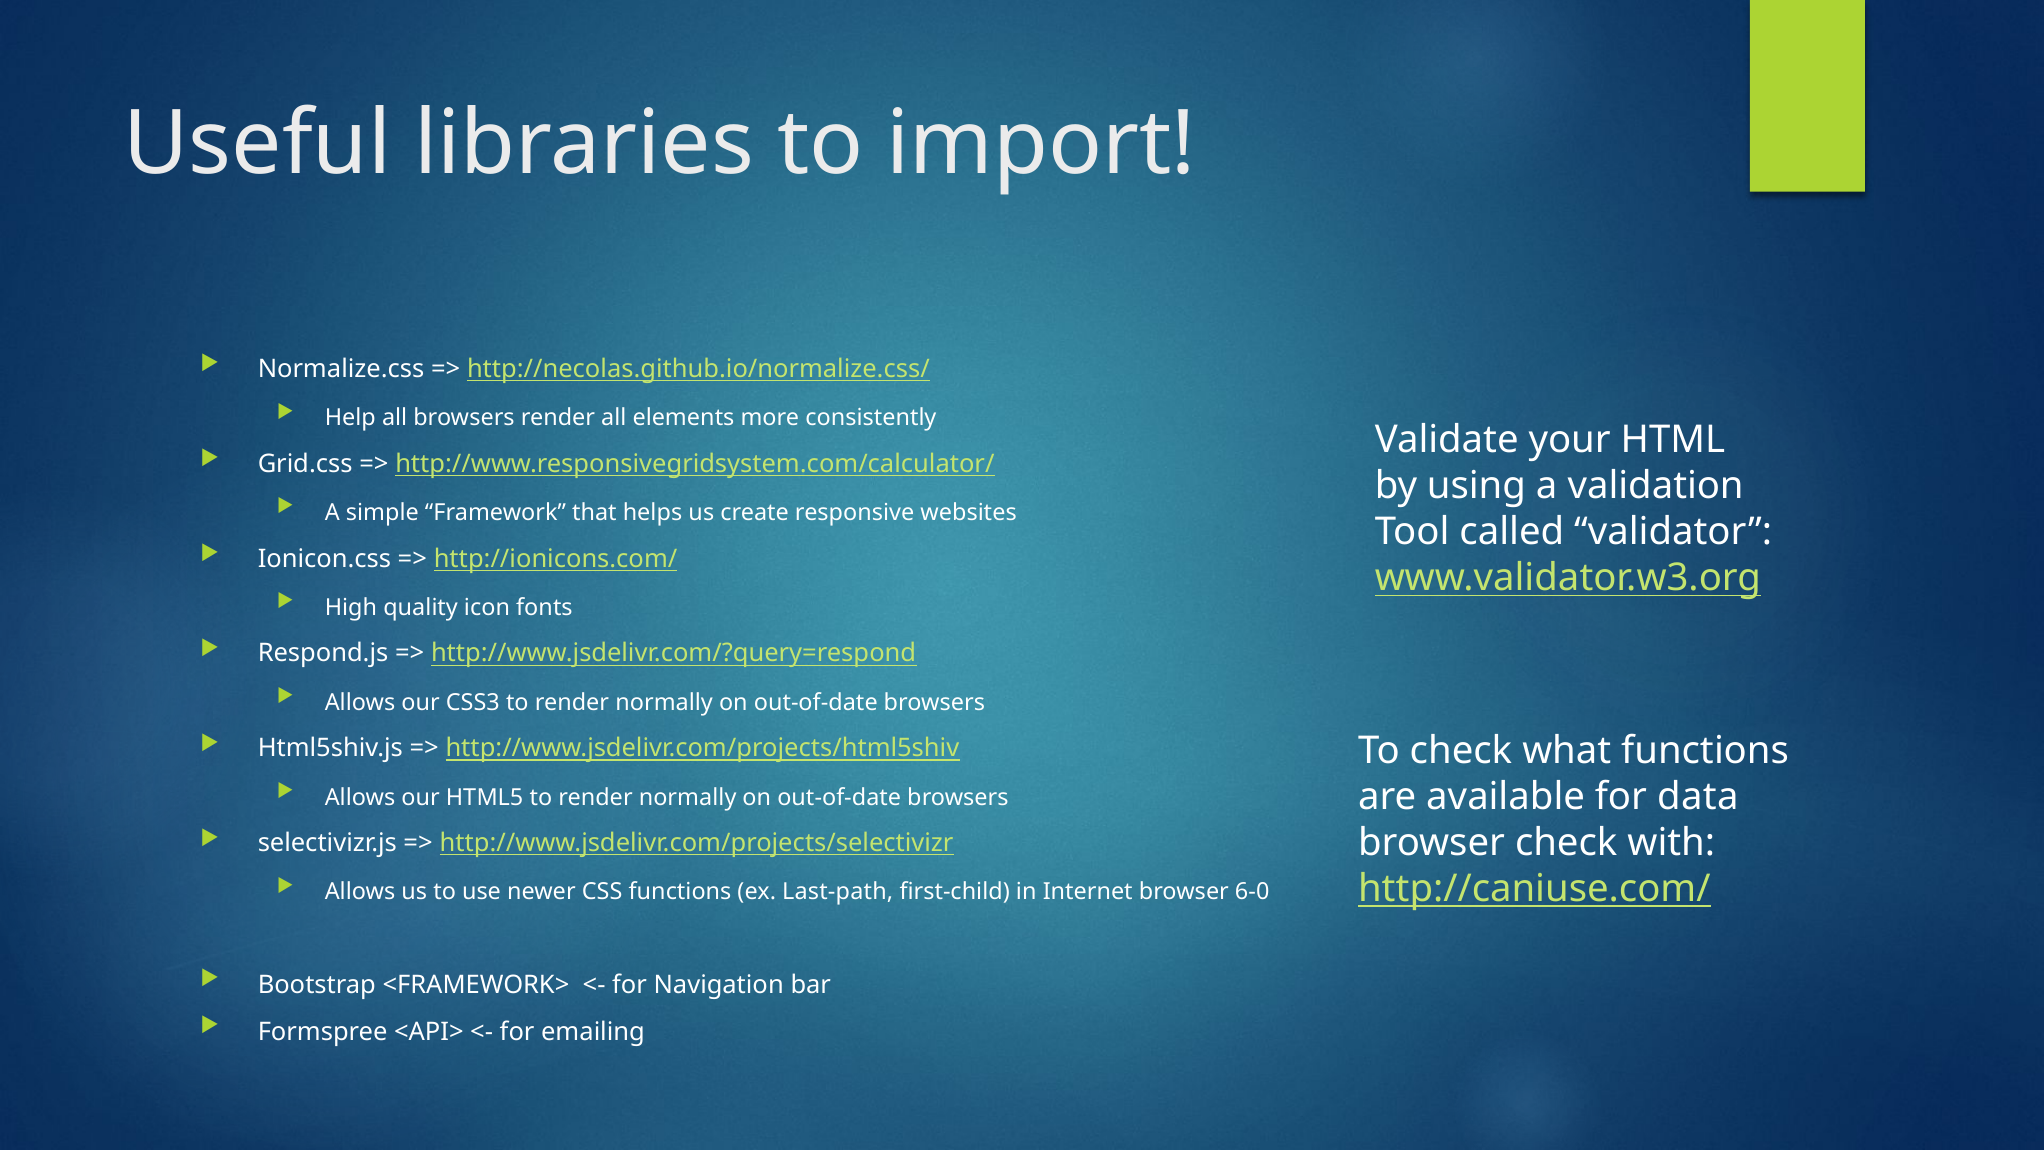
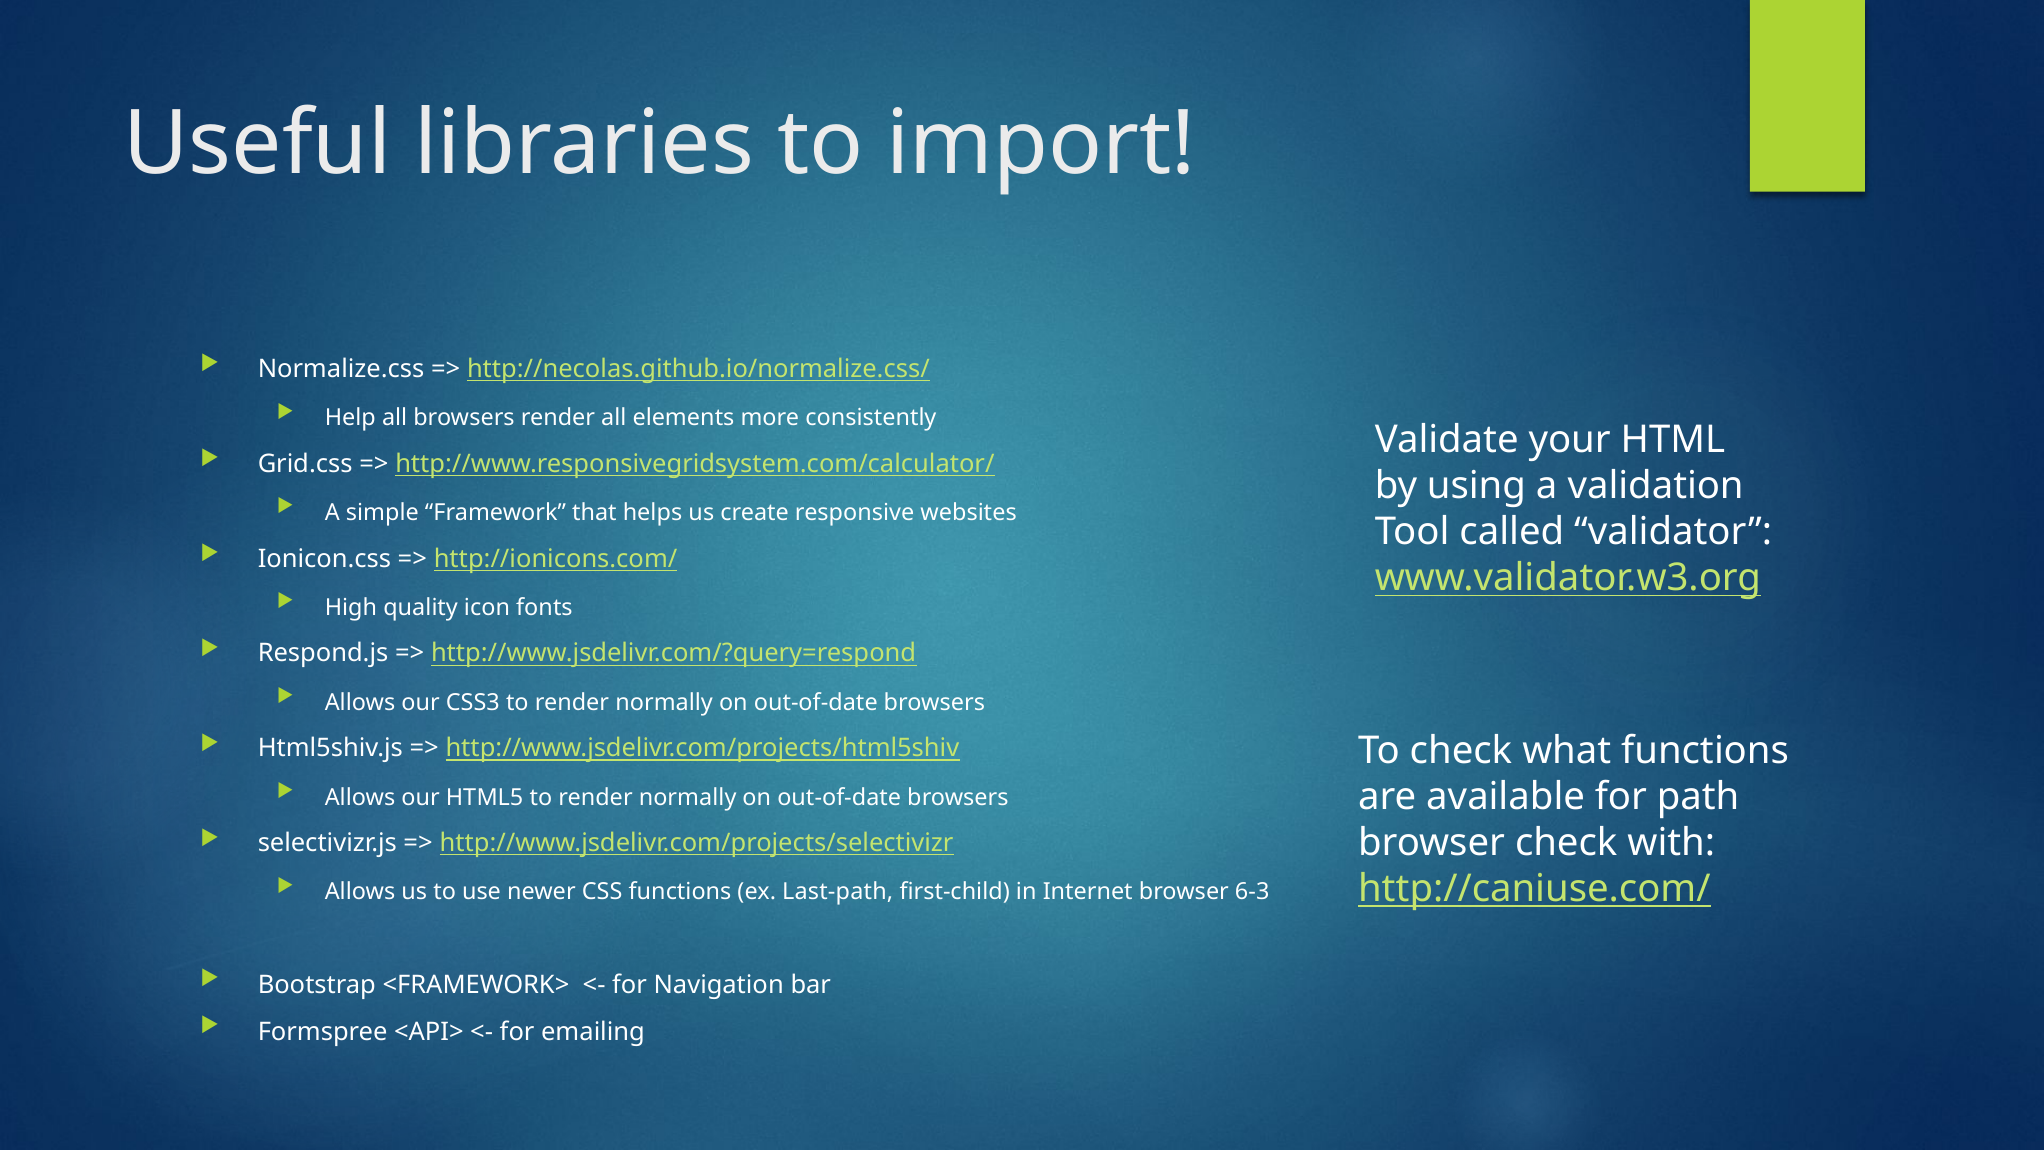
data: data -> path (1698, 796)
6-0: 6-0 -> 6-3 (1252, 892)
